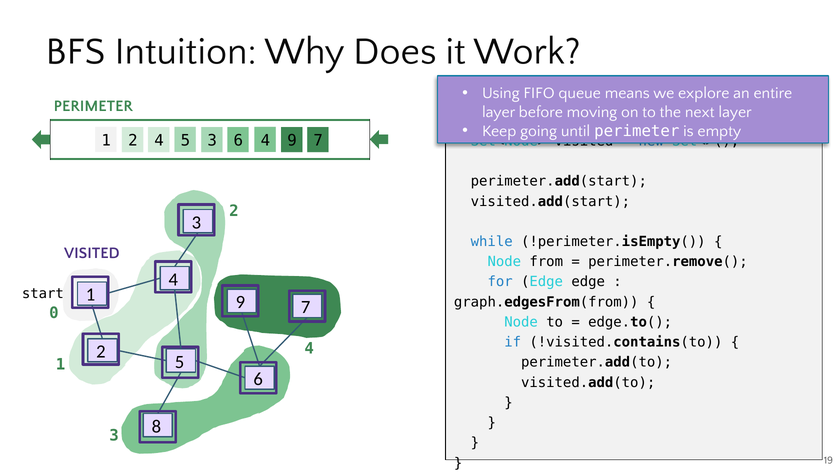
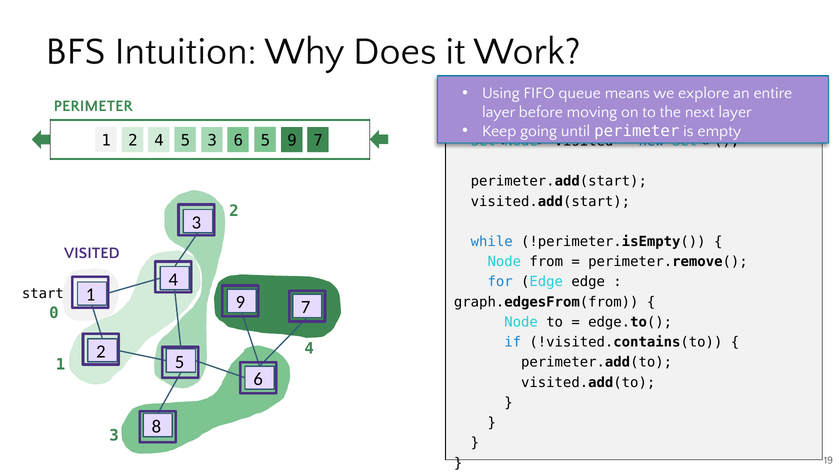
6 4: 4 -> 5 (265, 140)
